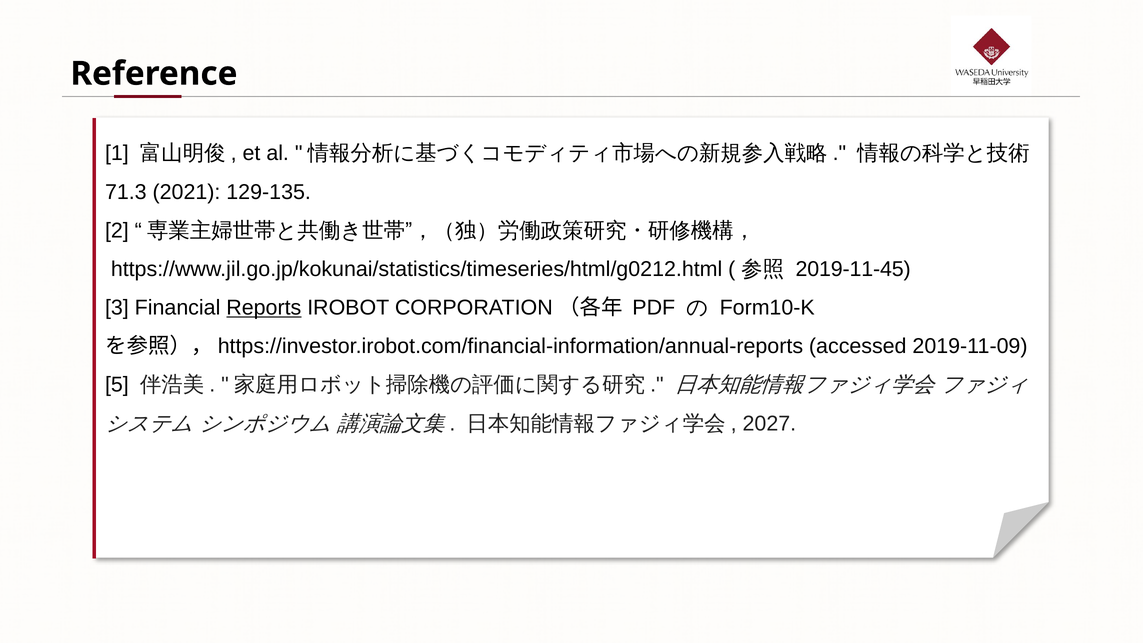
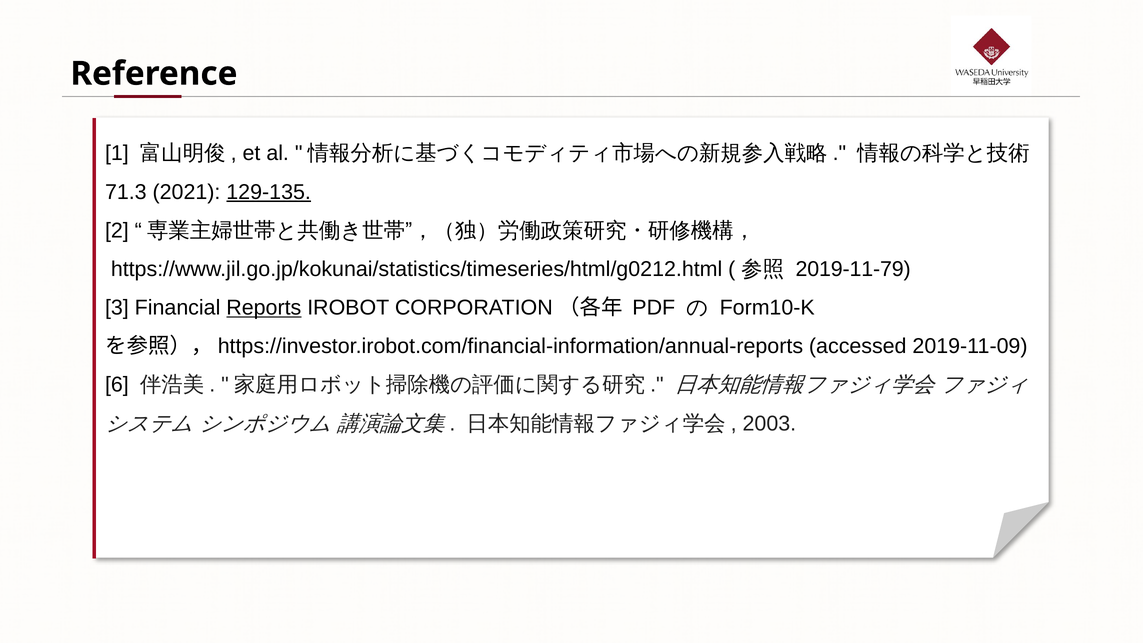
129-135 underline: none -> present (269, 192)
2019-11-45: 2019-11-45 -> 2019-11-79 (853, 269)
5: 5 -> 6 (117, 385)
2027: 2027 -> 2003 (769, 423)
